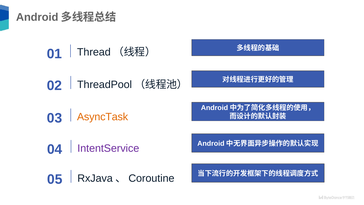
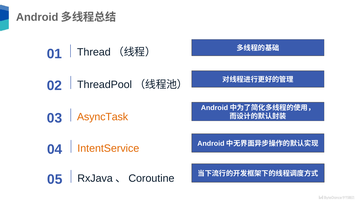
IntentService colour: purple -> orange (108, 148)
